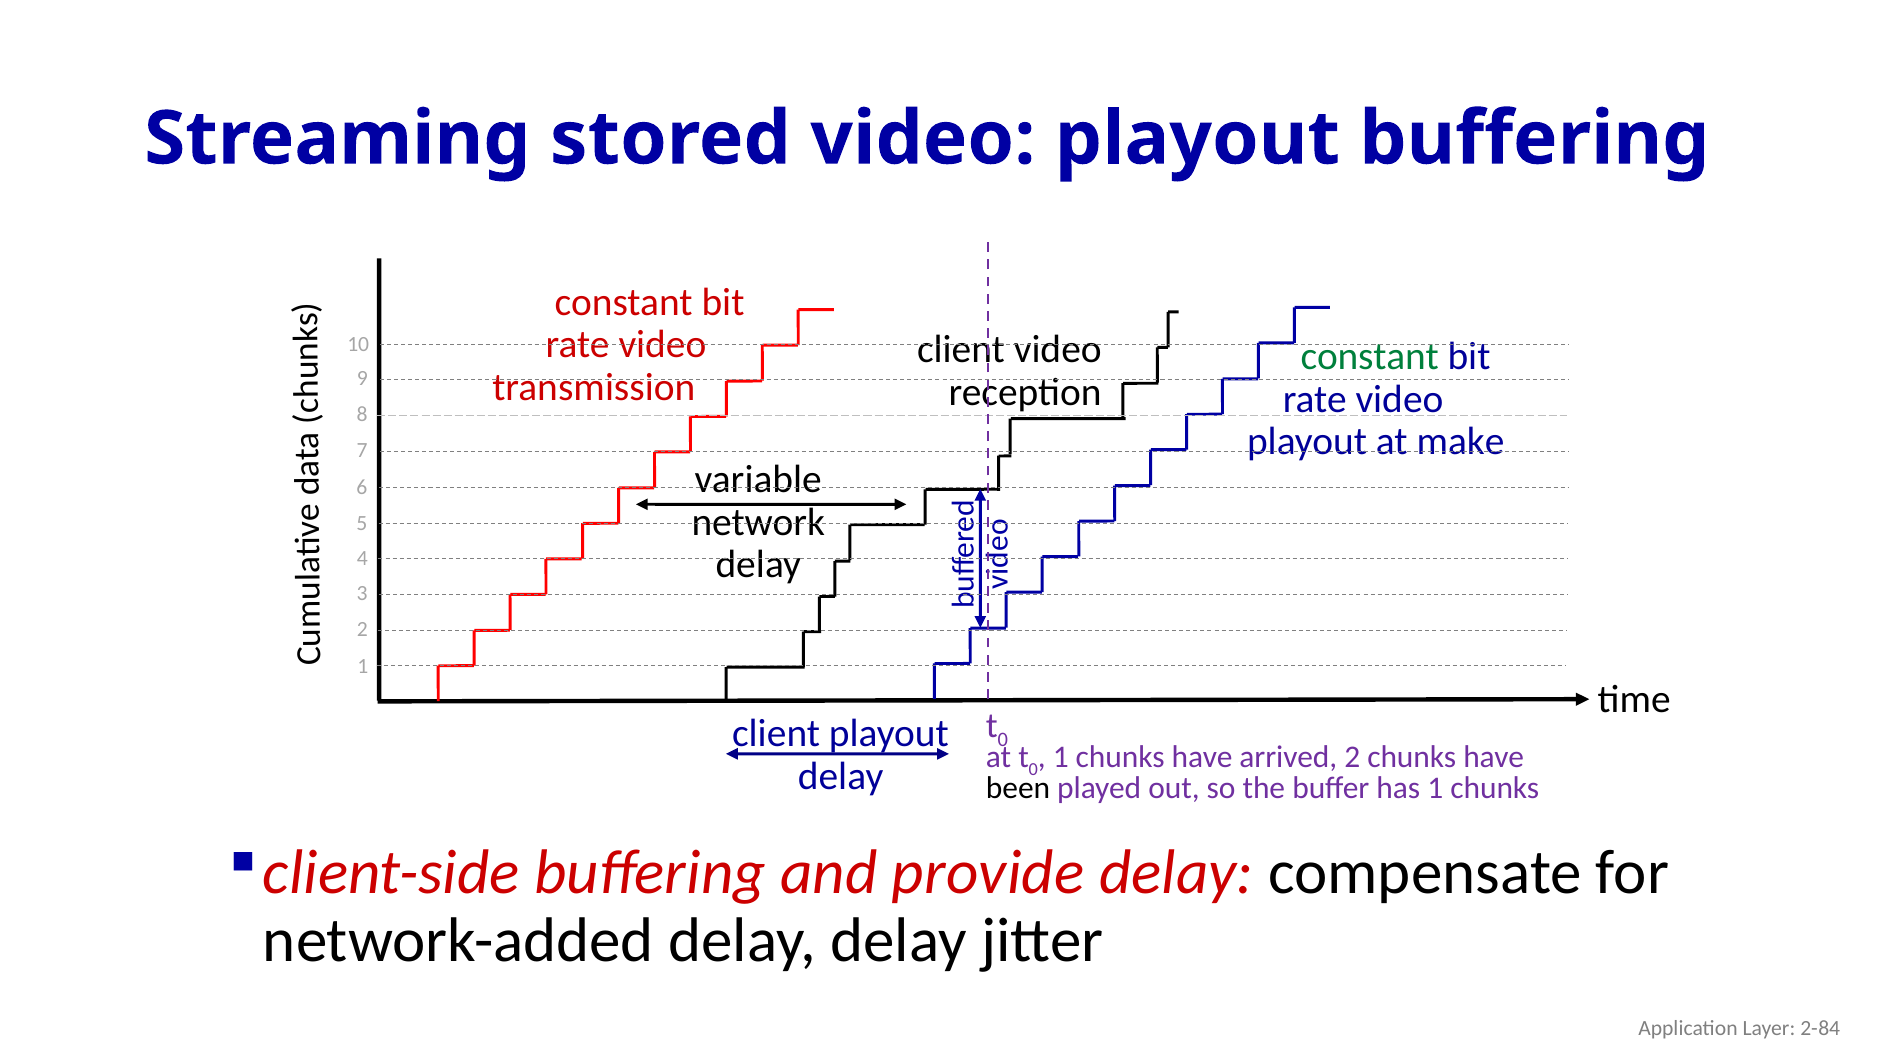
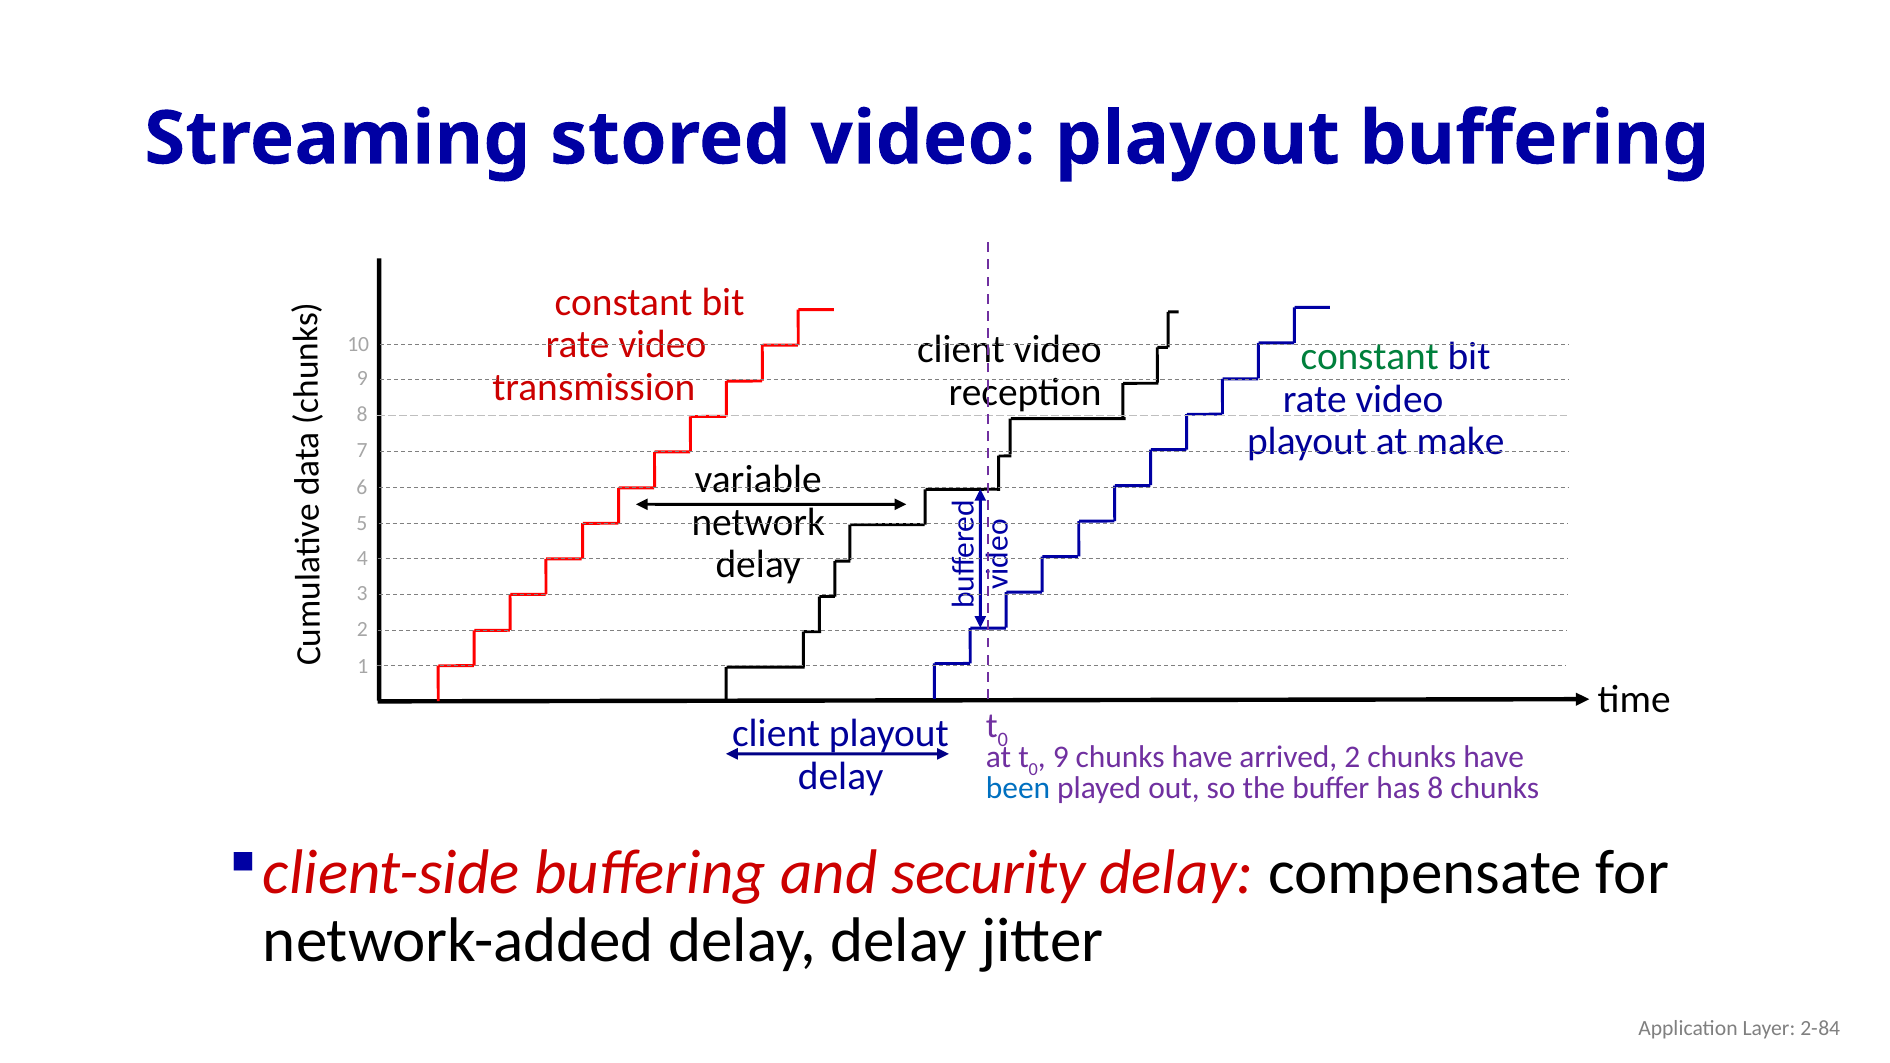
1: 1 -> 9 (1061, 757)
been colour: black -> blue (1018, 788)
has 1: 1 -> 8 (1435, 788)
provide: provide -> security (989, 873)
